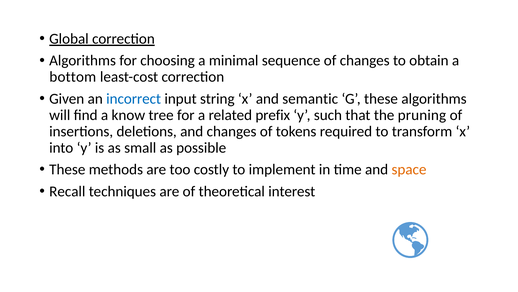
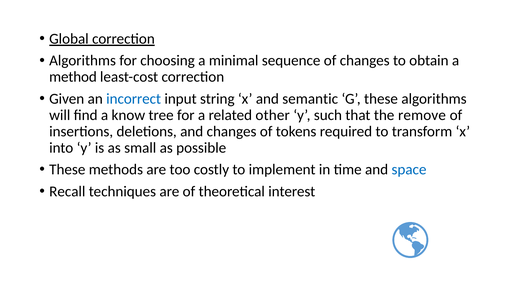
bottom: bottom -> method (73, 77)
prefix: prefix -> other (273, 115)
pruning: pruning -> remove (422, 115)
space colour: orange -> blue (409, 169)
